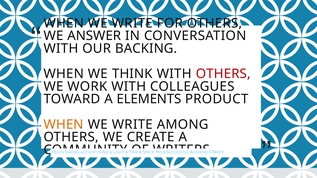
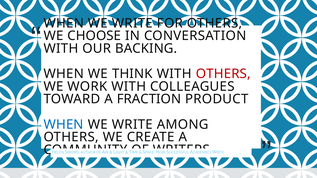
ANSWER: ANSWER -> CHOOSE (94, 36)
ELEMENTS: ELEMENTS -> FRACTION (149, 99)
WHEN colour: orange -> blue (64, 125)
